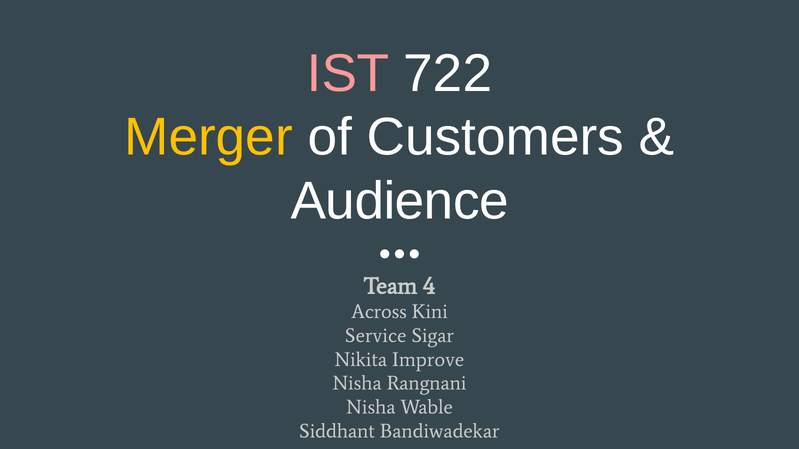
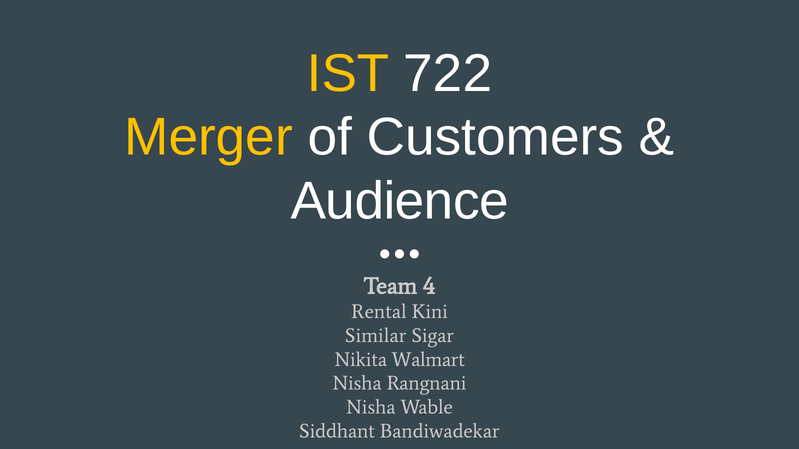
IST colour: pink -> yellow (348, 74)
Across: Across -> Rental (379, 312)
Service: Service -> Similar (376, 336)
Improve: Improve -> Walmart (428, 360)
